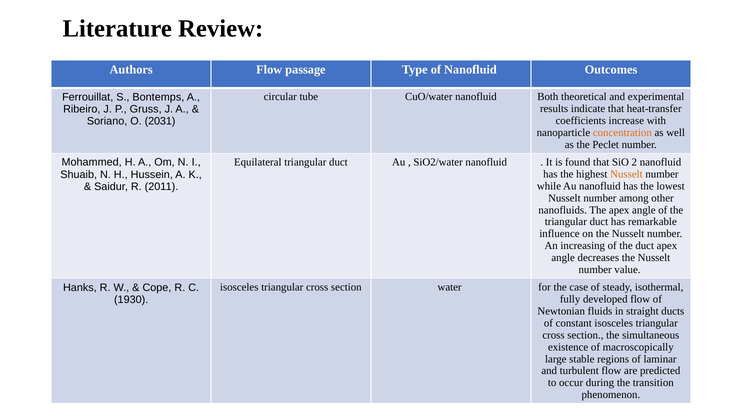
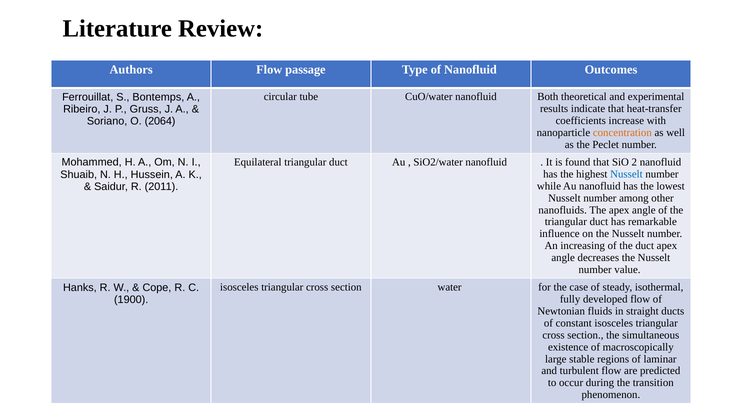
2031: 2031 -> 2064 (160, 121)
Nusselt colour: orange -> blue (626, 174)
1930: 1930 -> 1900 (131, 300)
